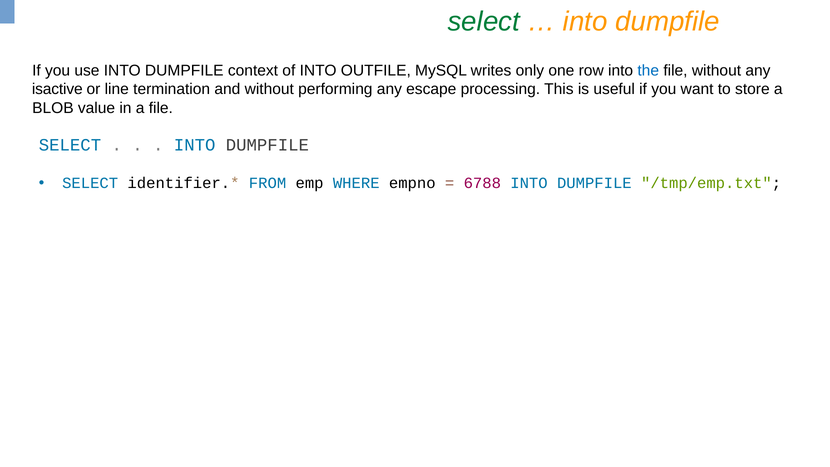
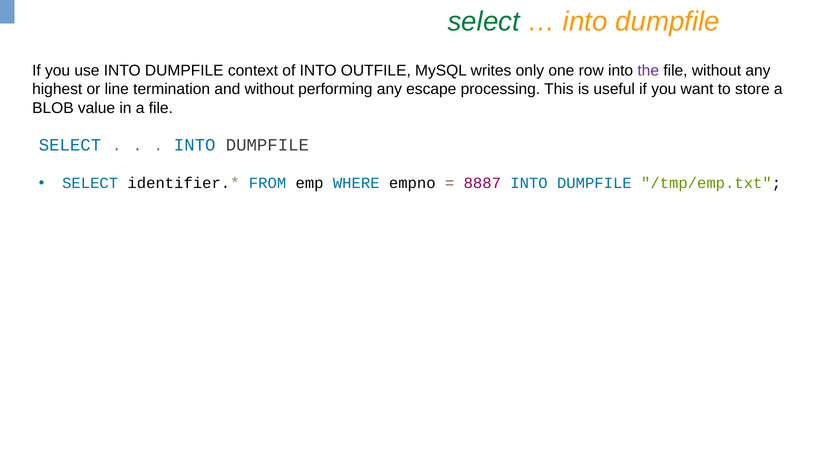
the colour: blue -> purple (648, 71)
isactive: isactive -> highest (57, 89)
6788: 6788 -> 8887 (482, 183)
